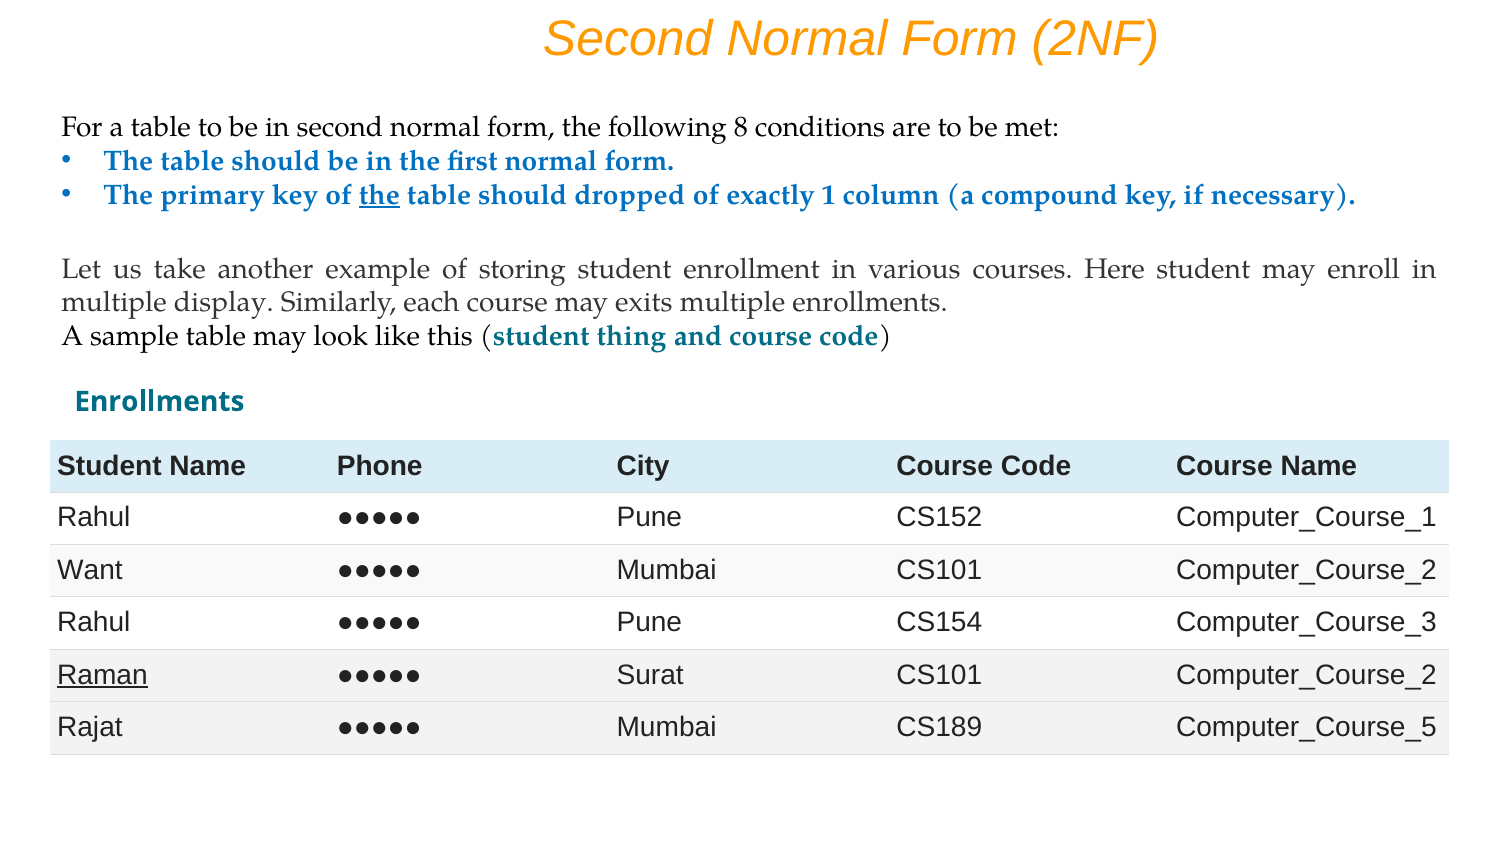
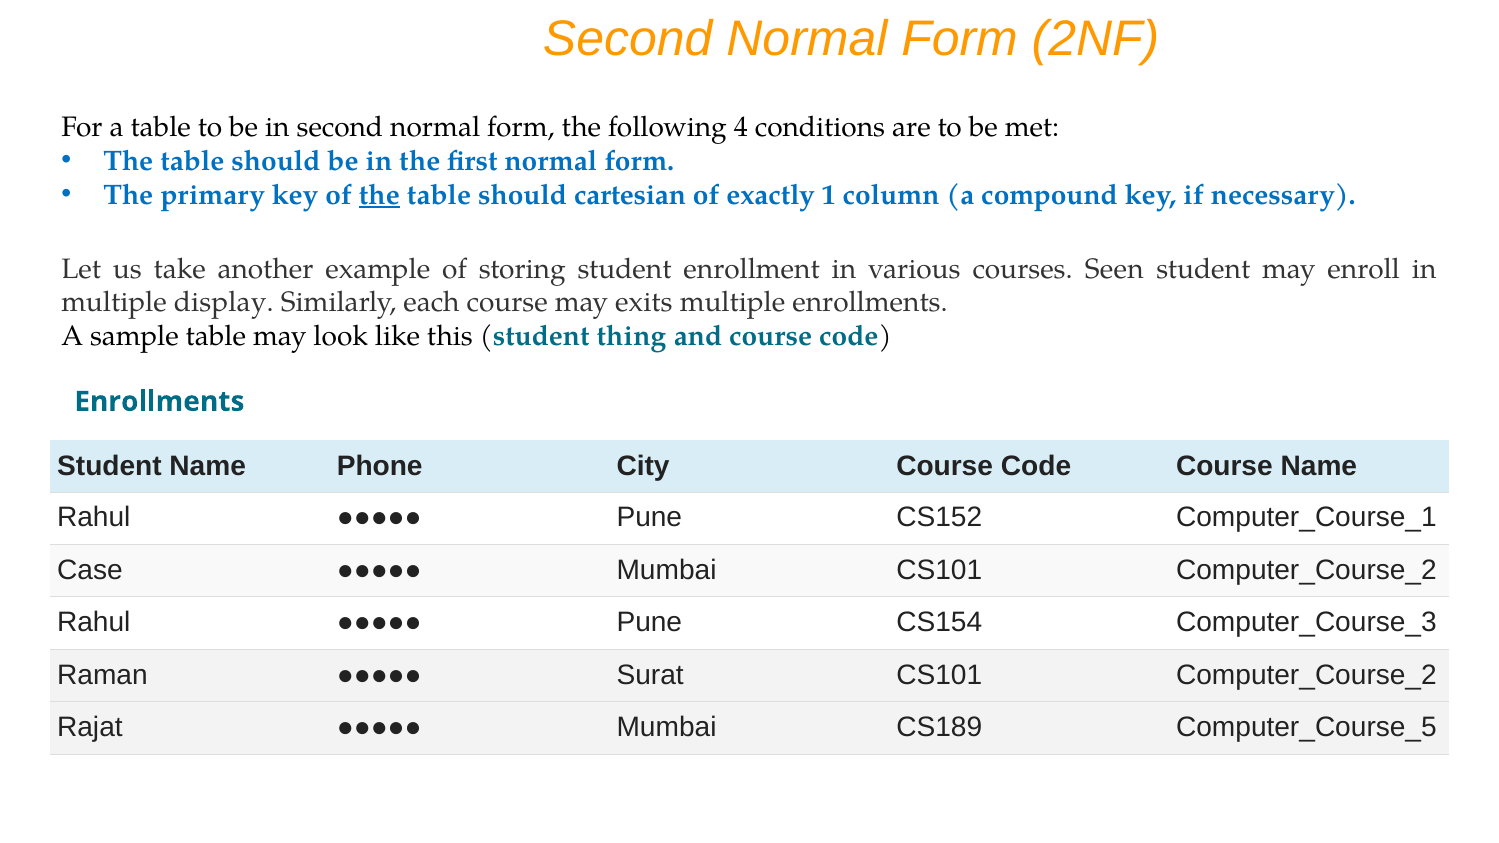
8: 8 -> 4 (741, 127)
dropped: dropped -> cartesian (630, 195)
Here: Here -> Seen (1114, 269)
Want: Want -> Case (90, 570)
Raman underline: present -> none (102, 675)
